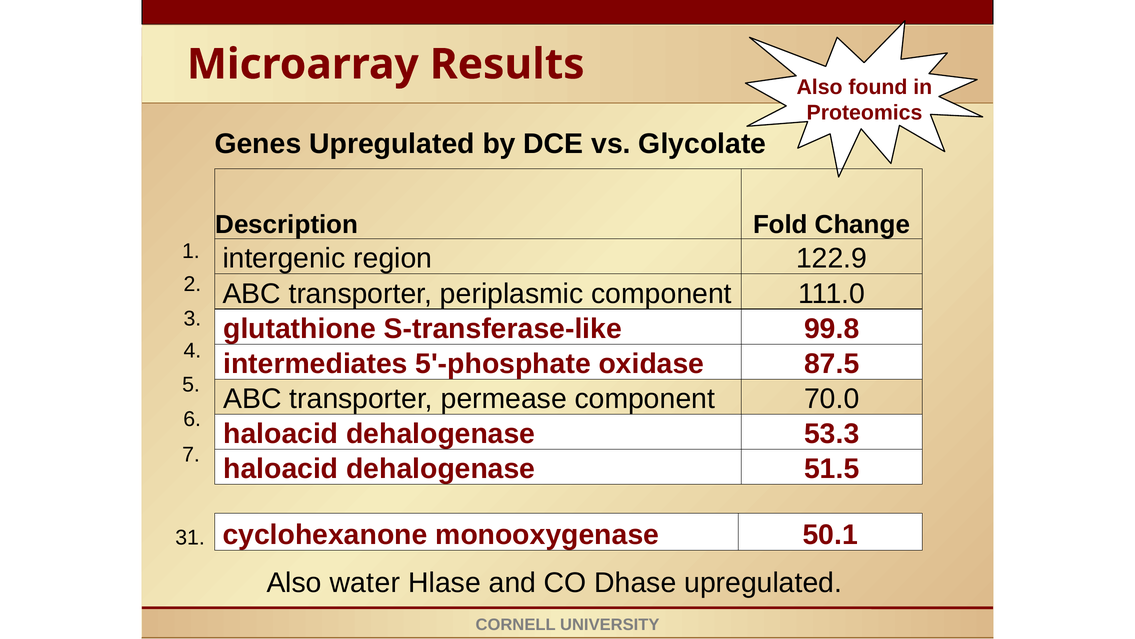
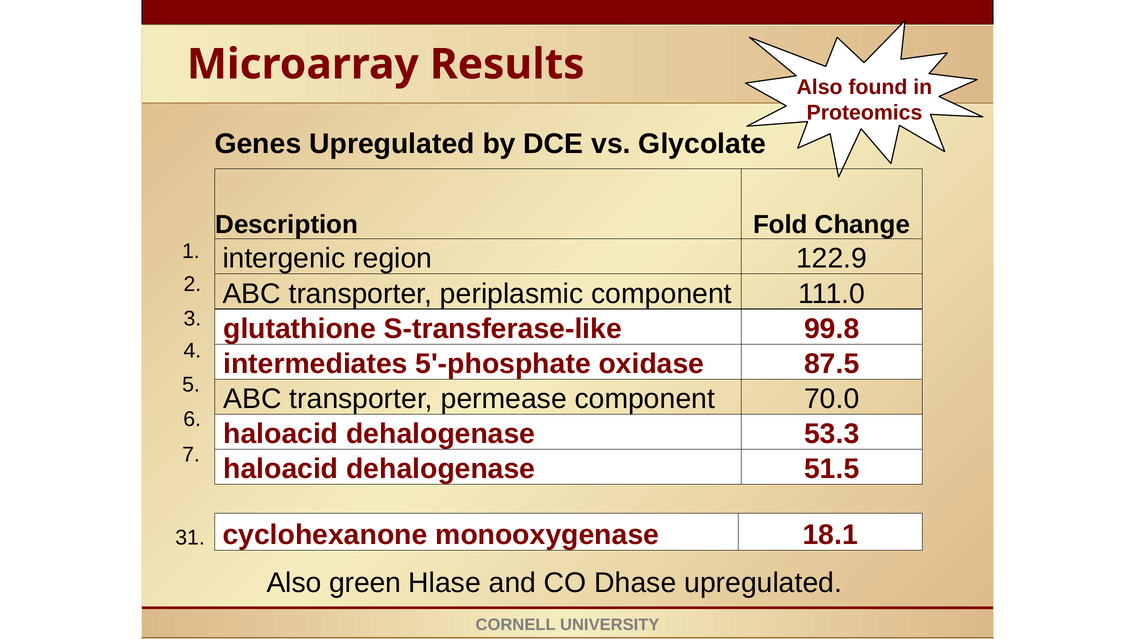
50.1: 50.1 -> 18.1 (830, 534)
water: water -> green (365, 582)
